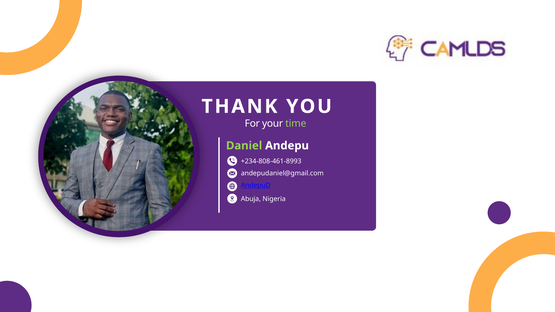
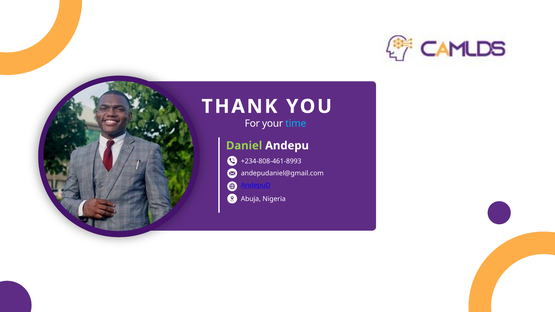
time colour: light green -> light blue (296, 124)
